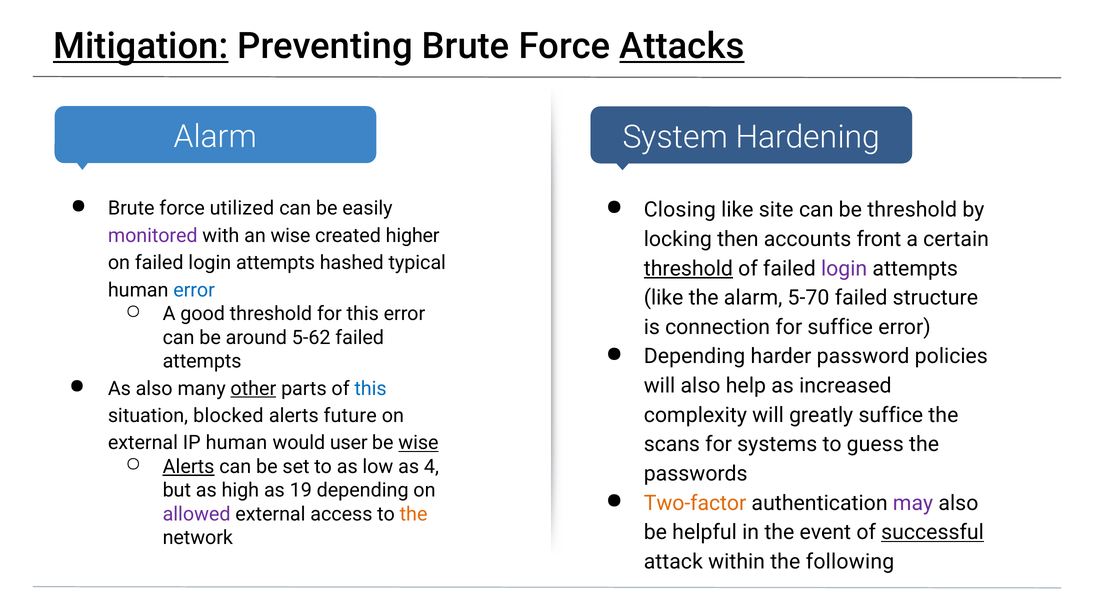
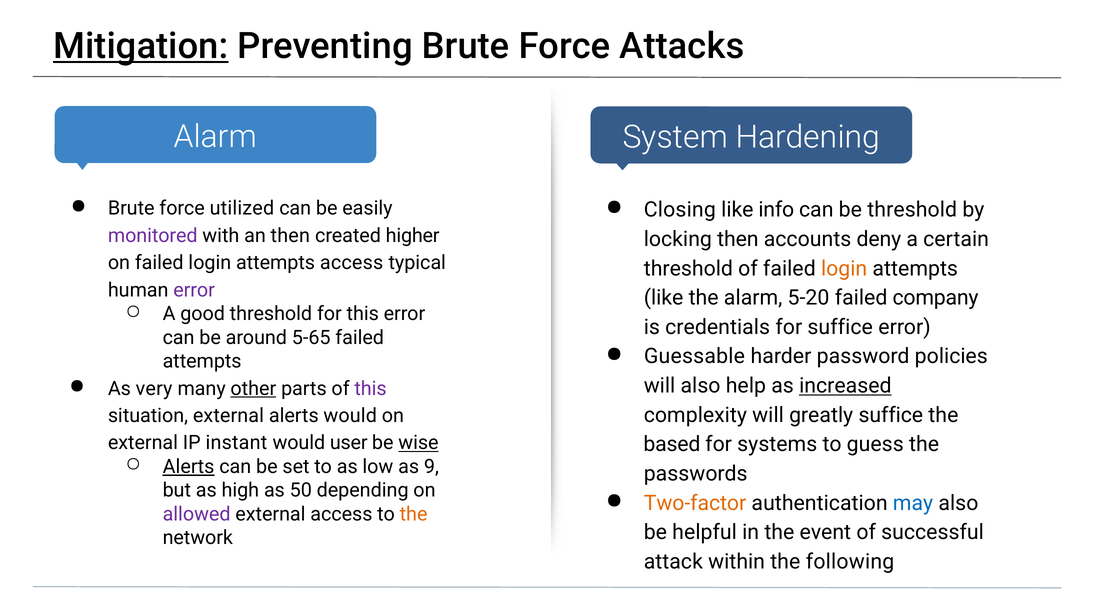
Attacks underline: present -> none (682, 46)
site: site -> info (776, 210)
an wise: wise -> then (290, 236)
front: front -> deny (879, 239)
attempts hashed: hashed -> access (352, 263)
threshold underline: present -> none (688, 269)
login colour: purple -> orange (844, 269)
error colour: blue -> purple (194, 290)
5-70: 5-70 -> 5-20 (809, 298)
structure: structure -> company (936, 298)
connection: connection -> credentials (718, 327)
5-62: 5-62 -> 5-65 (311, 338)
Depending: Depending -> Guessable (694, 357)
increased underline: none -> present (845, 386)
As also: also -> very (154, 389)
this colour: blue -> purple (371, 389)
situation blocked: blocked -> external (228, 416)
alerts future: future -> would (350, 416)
IP human: human -> instant (236, 443)
scans: scans -> based (672, 445)
4: 4 -> 9 (431, 467)
19: 19 -> 50 (301, 491)
may colour: purple -> blue (913, 503)
successful underline: present -> none (933, 533)
